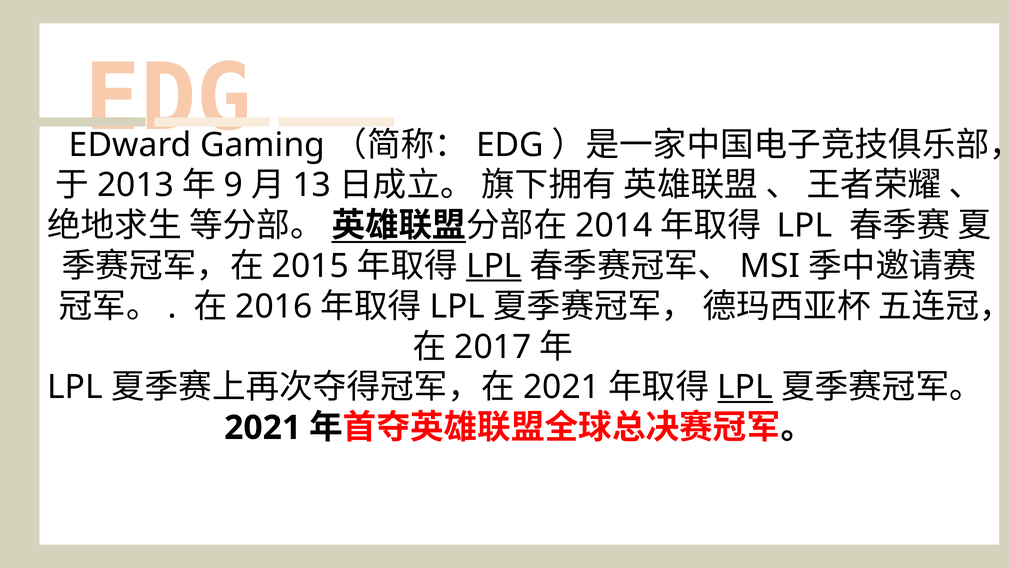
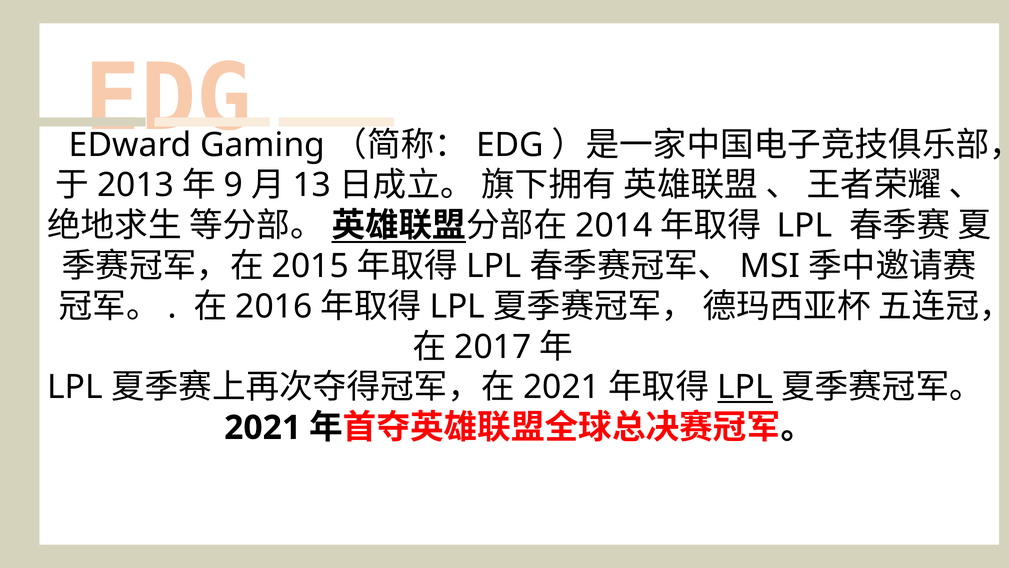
LPL underline: present -> none (494, 266)
